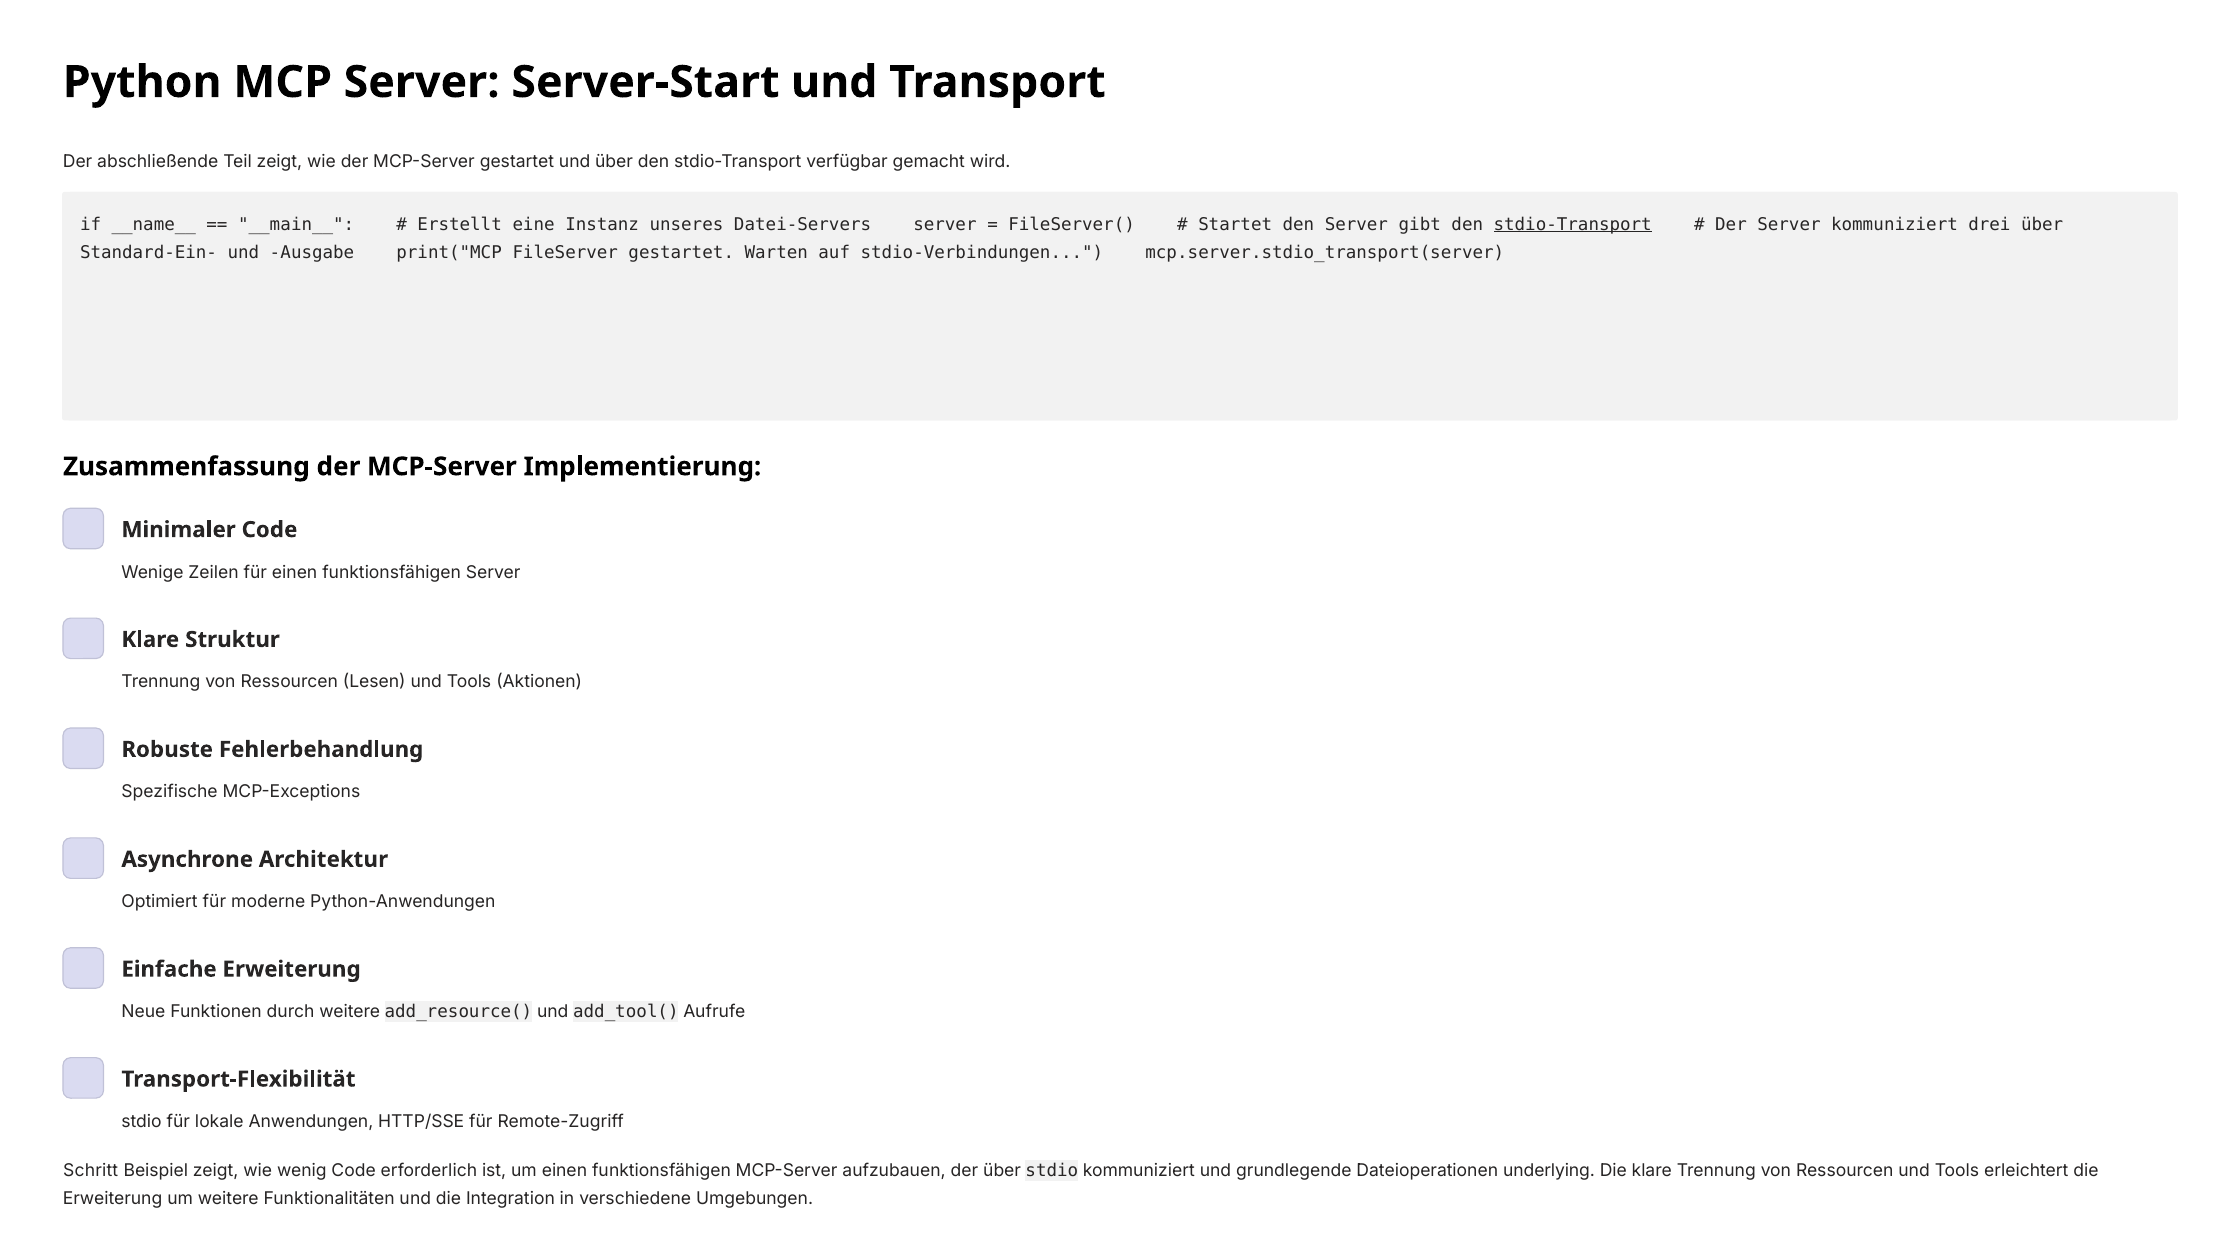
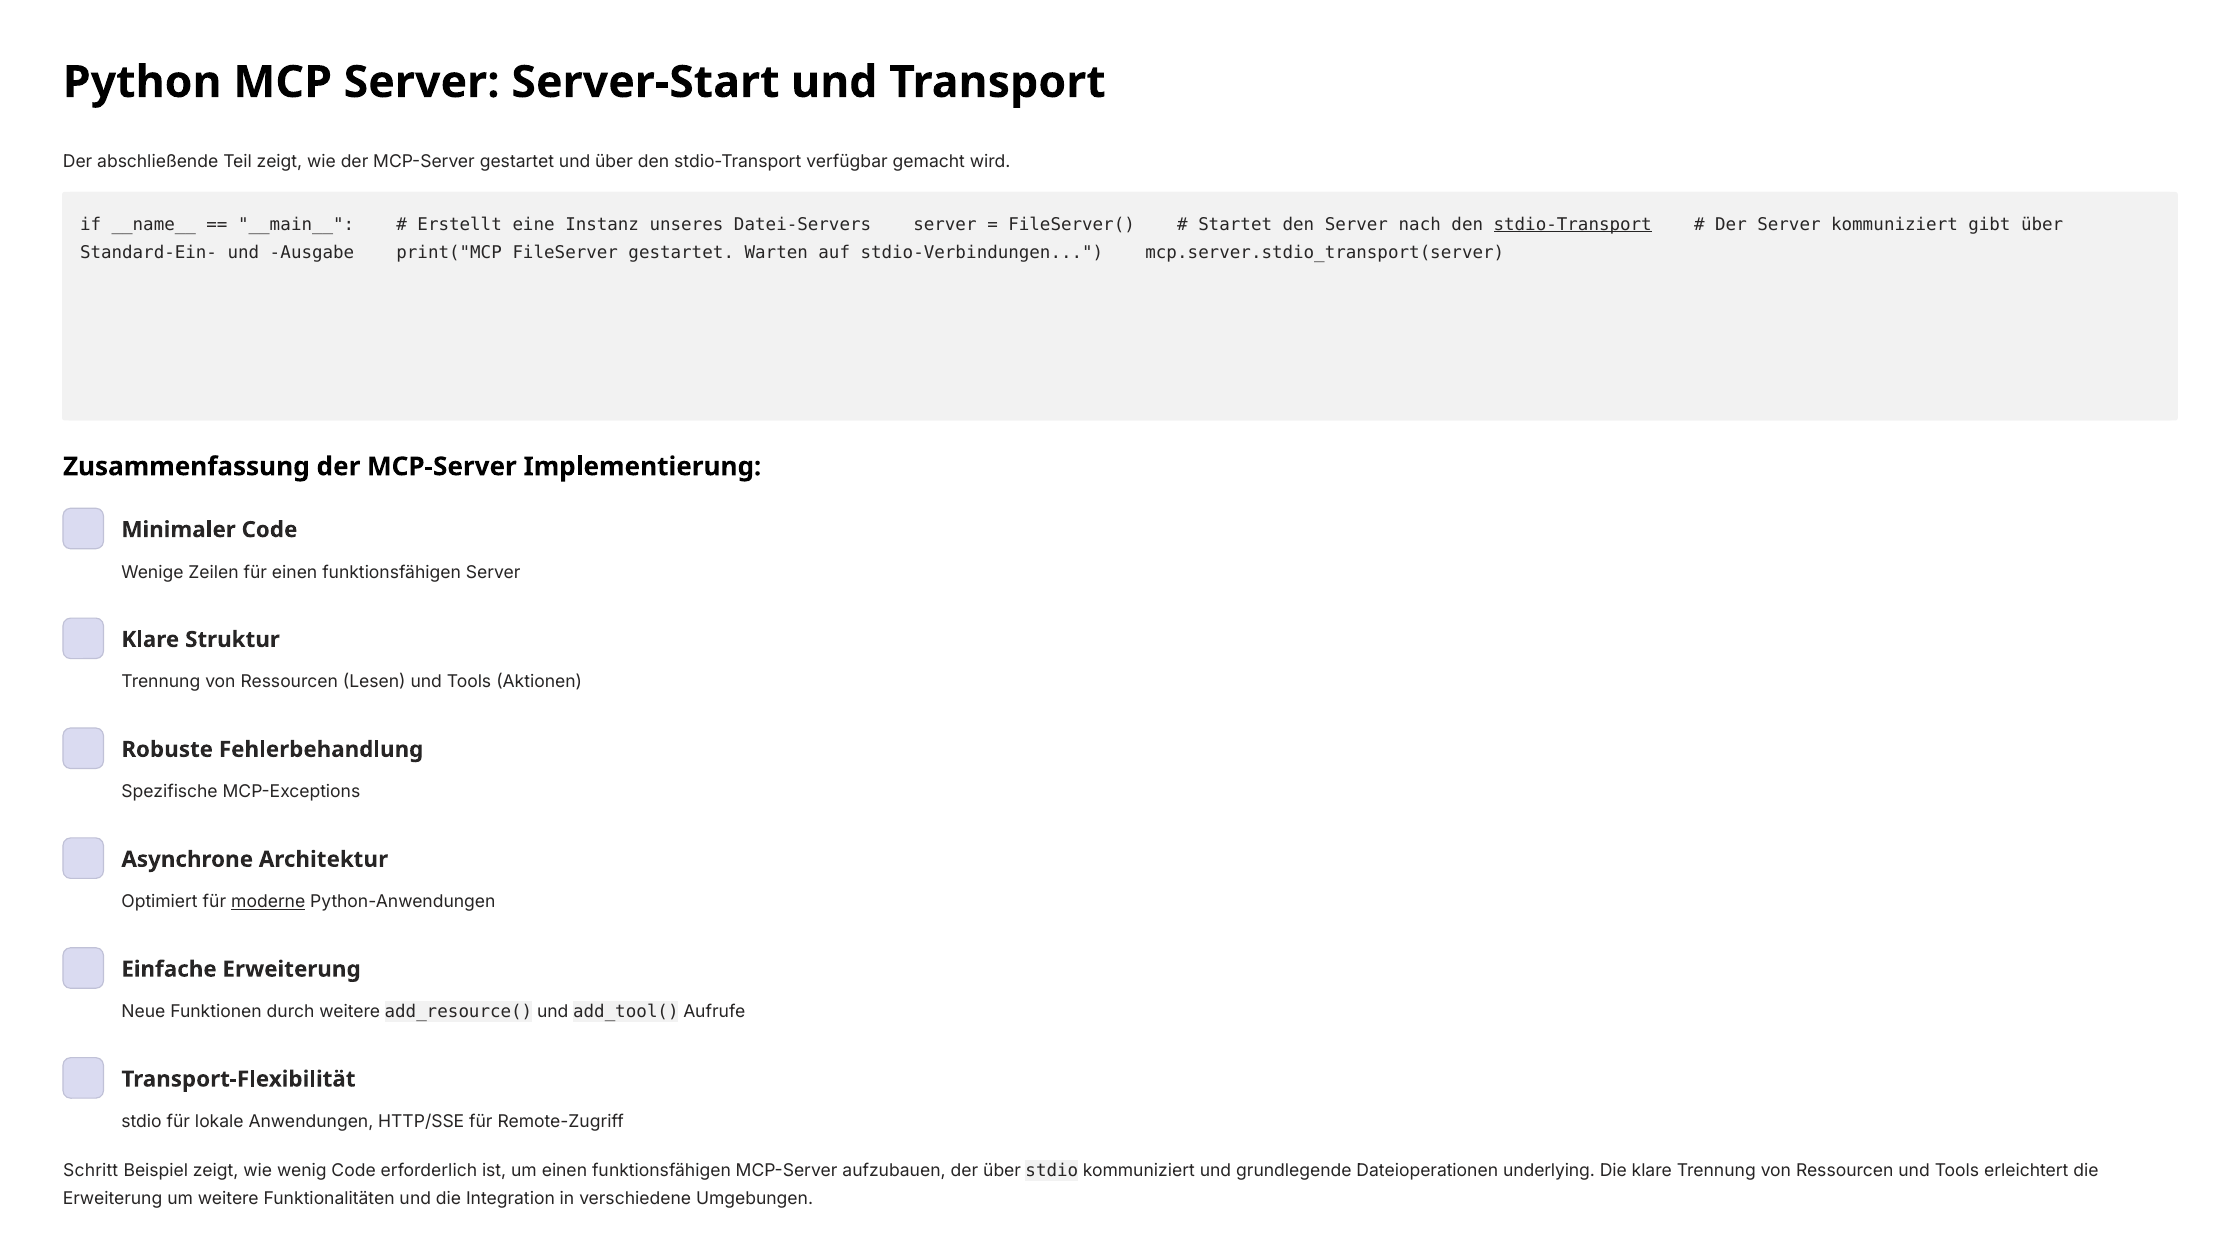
gibt: gibt -> nach (1420, 224)
drei: drei -> gibt (1989, 224)
moderne underline: none -> present (268, 902)
